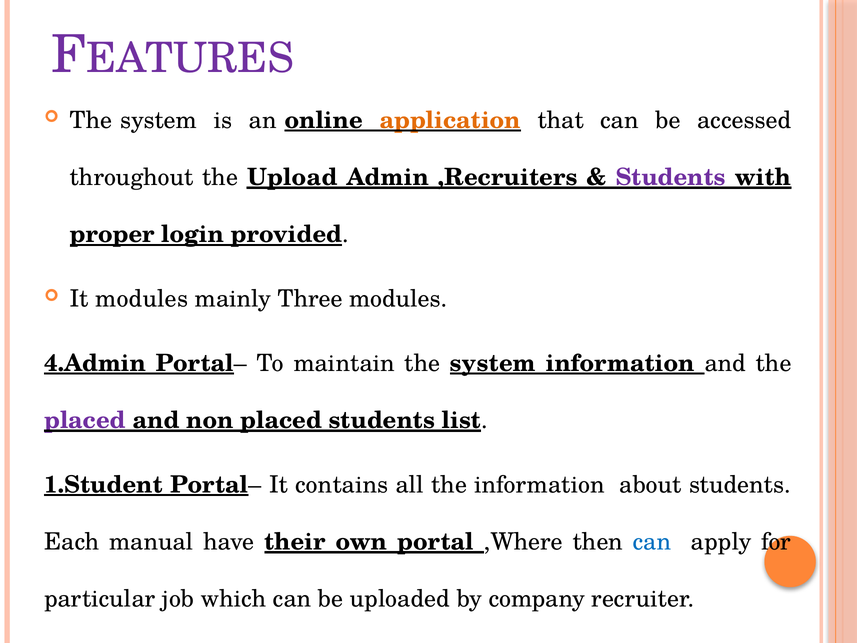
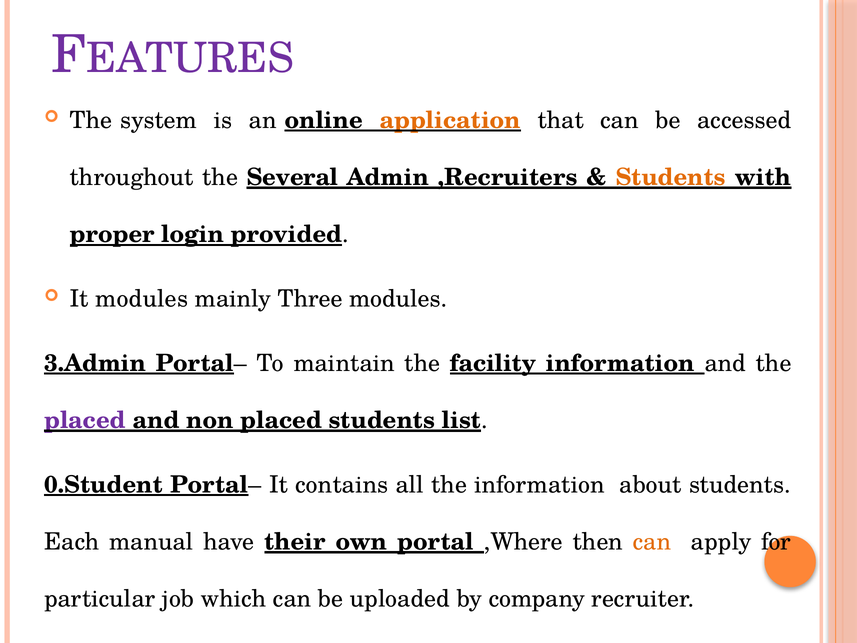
Upload: Upload -> Several (292, 177)
Students colour: purple -> orange (671, 177)
4.Admin: 4.Admin -> 3.Admin (95, 363)
maintain the system: system -> facility (493, 363)
1.Student: 1.Student -> 0.Student (103, 485)
can colour: blue -> orange (652, 542)
